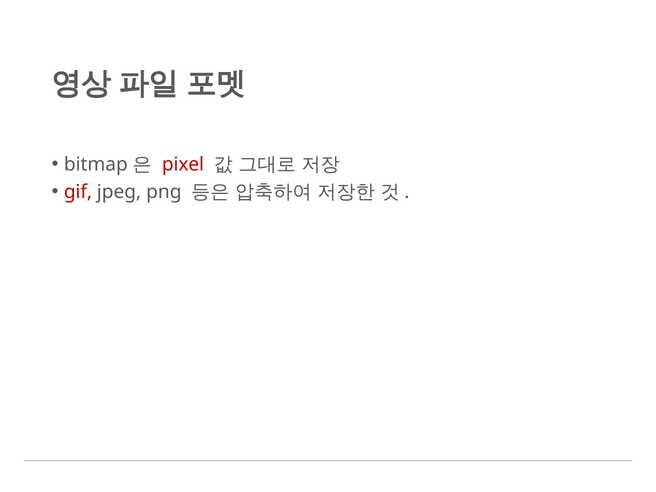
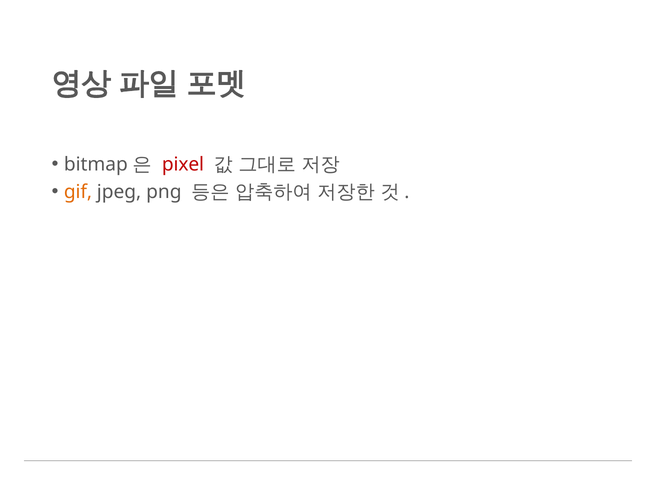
gif colour: red -> orange (78, 192)
